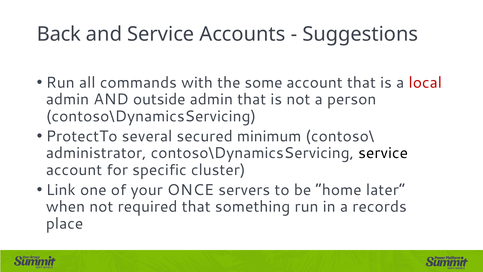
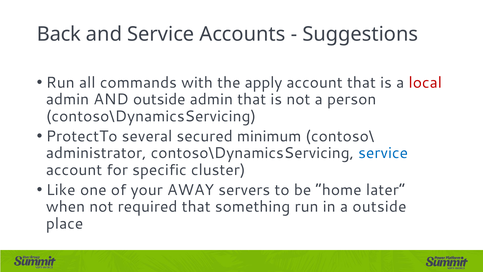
some: some -> apply (264, 82)
service colour: black -> blue (383, 153)
Link: Link -> Like (61, 190)
ONCE: ONCE -> AWAY (191, 190)
a records: records -> outside (379, 207)
